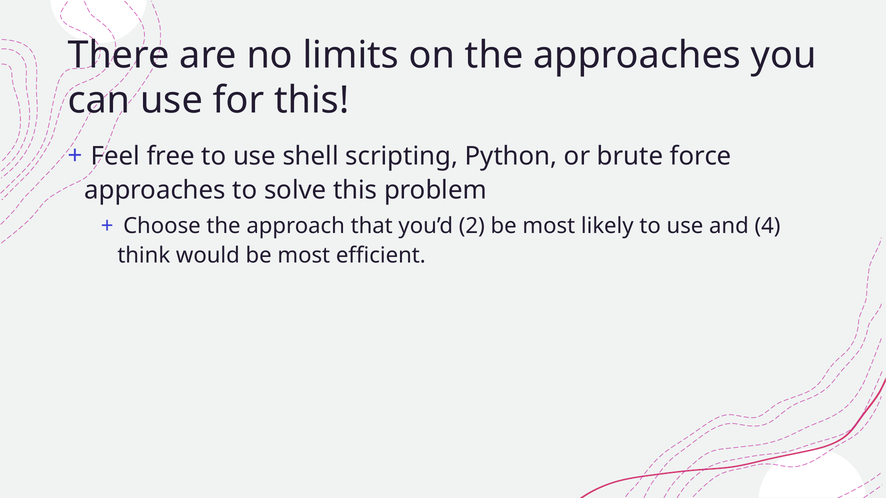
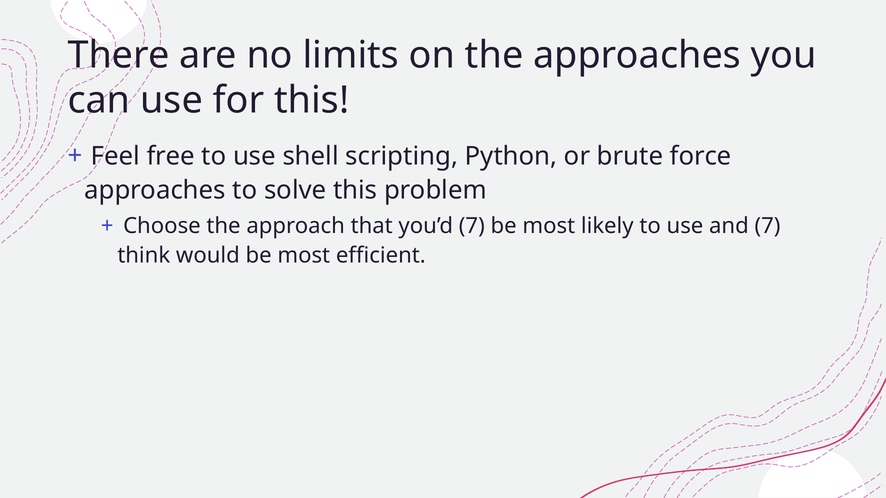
you’d 2: 2 -> 7 (472, 226)
and 4: 4 -> 7 (768, 226)
